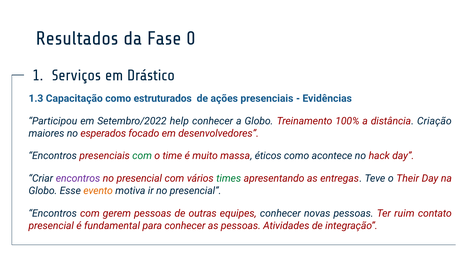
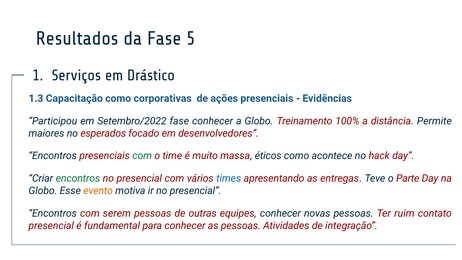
0: 0 -> 5 (191, 38)
estruturados: estruturados -> corporativas (163, 98)
Setembro/2022 help: help -> fase (179, 121)
Criação: Criação -> Permite (434, 121)
encontros colour: purple -> green (78, 178)
times colour: green -> blue (229, 178)
Their: Their -> Parte (408, 178)
gerem: gerem -> serem (117, 213)
